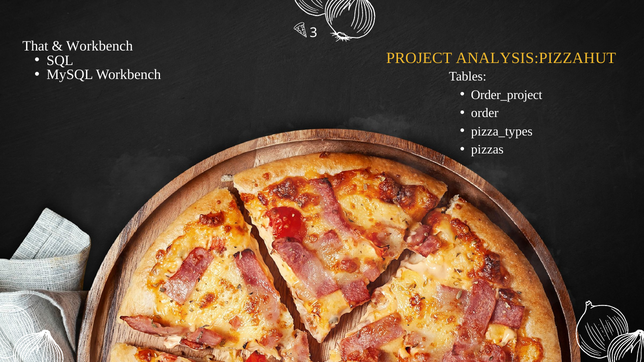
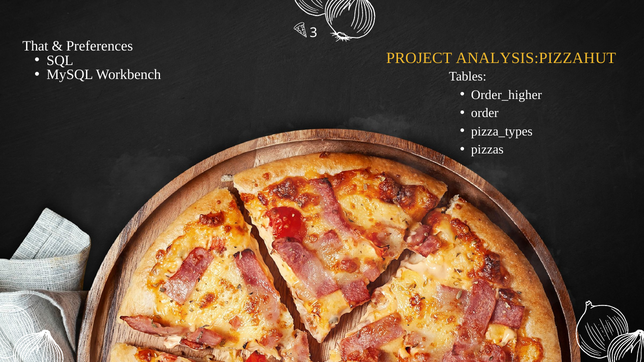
Workbench: Workbench -> Preferences (100, 46)
Order_project: Order_project -> Order_higher (507, 95)
